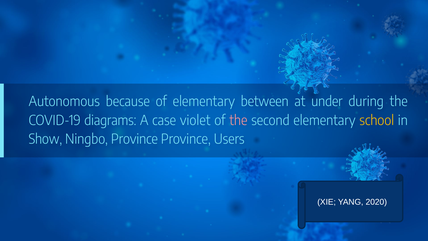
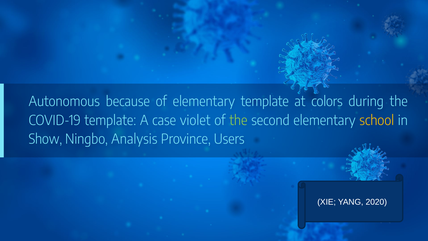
elementary between: between -> template (265, 102)
under: under -> colors (327, 102)
COVID-19 diagrams: diagrams -> template (110, 120)
the colour: pink -> light green (238, 120)
Ningbo Province: Province -> Analysis (134, 139)
